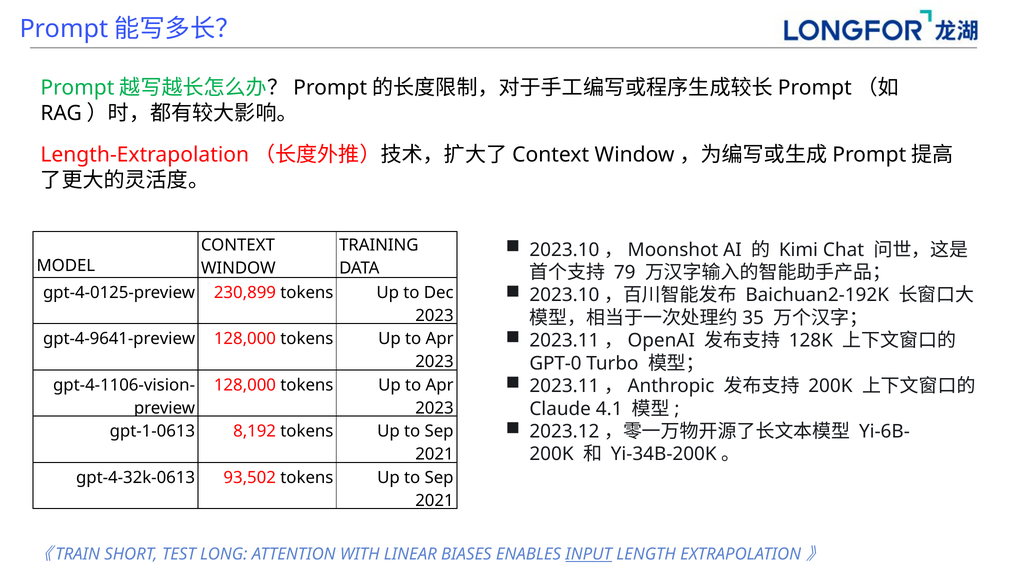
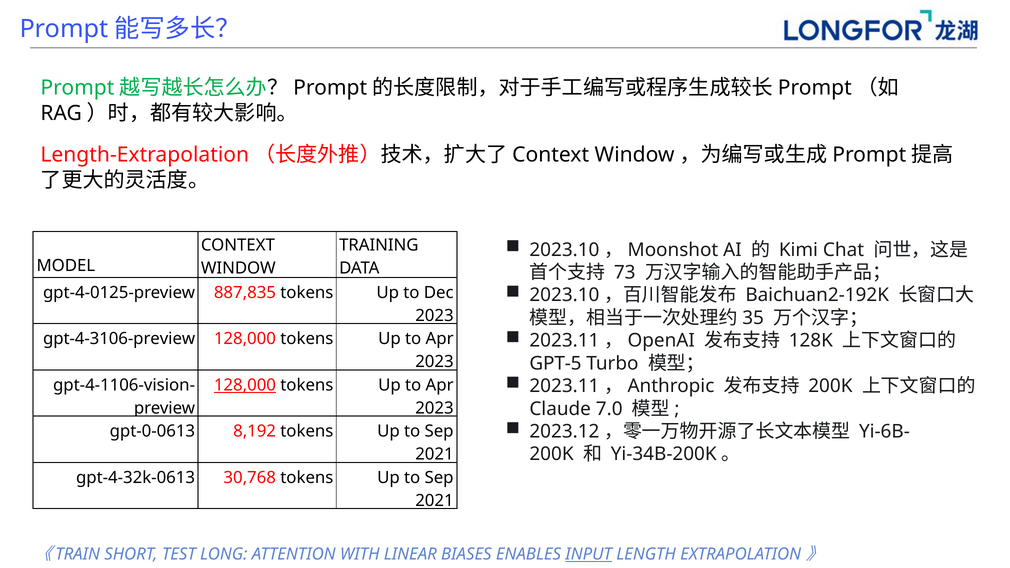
79: 79 -> 73 (625, 273)
230,899: 230,899 -> 887,835 (245, 293)
gpt-4-9641-preview: gpt-4-9641-preview -> gpt-4-3106-preview (119, 339)
GPT-0: GPT-0 -> GPT-5 (556, 363)
128,000 underline: none -> present (245, 385)
4.1: 4.1 -> 7.0 (609, 409)
gpt-1-0613: gpt-1-0613 -> gpt-0-0613 (152, 431)
93,502: 93,502 -> 30,768 (250, 478)
